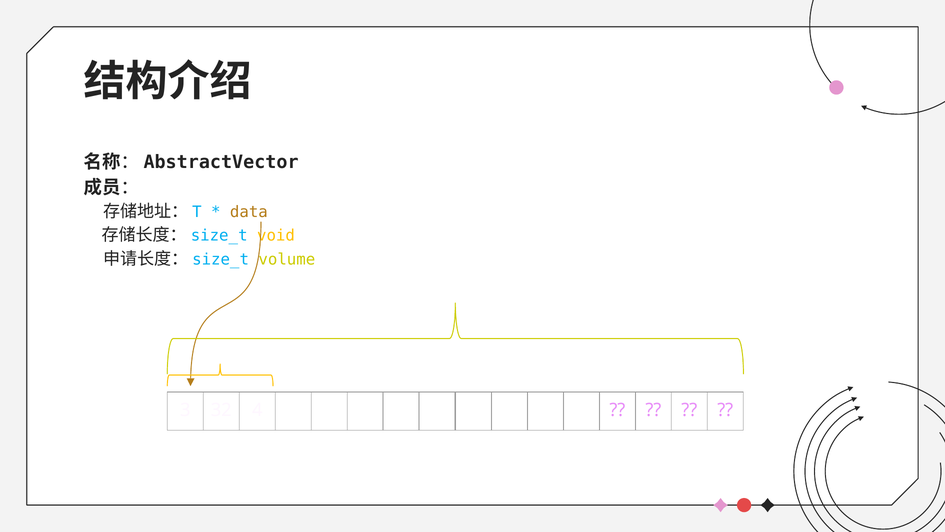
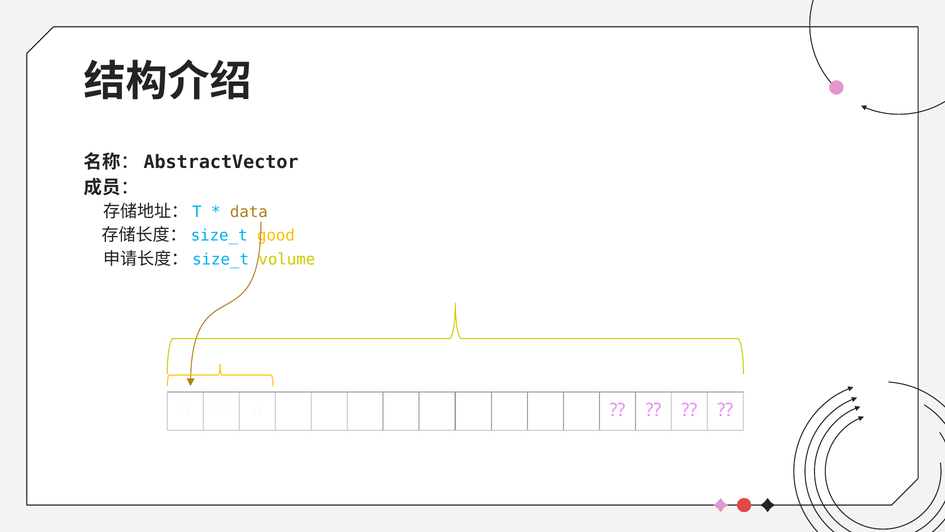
void: void -> good (276, 236)
